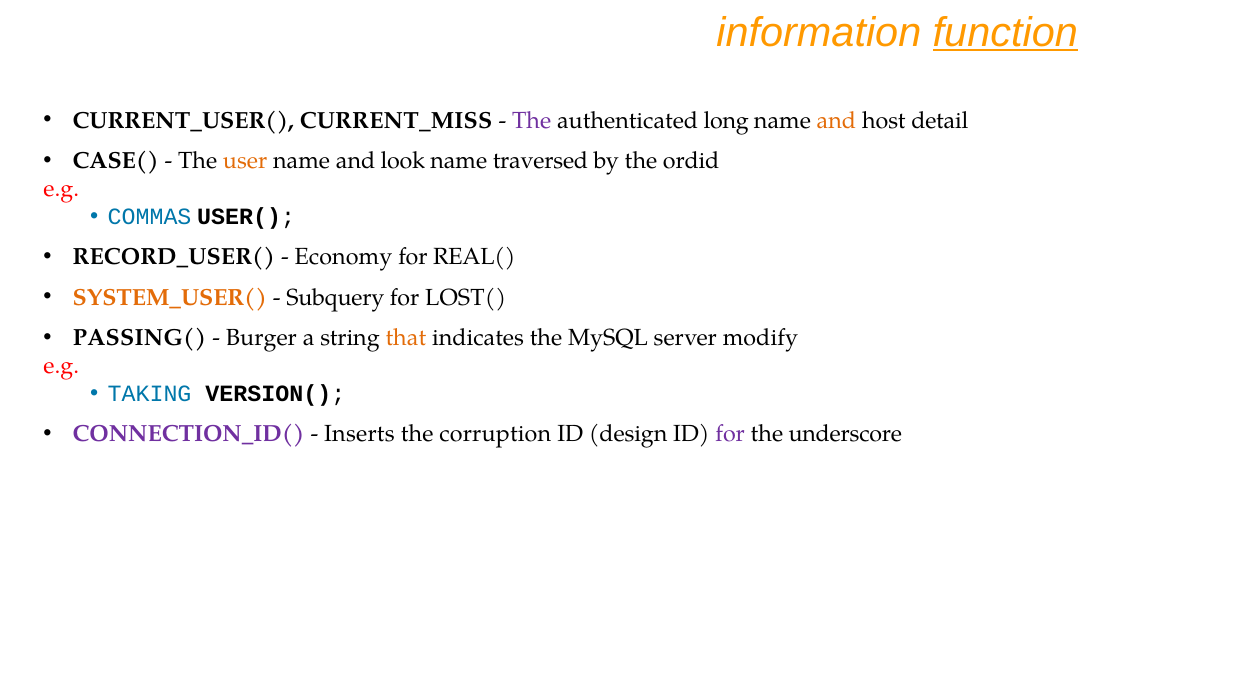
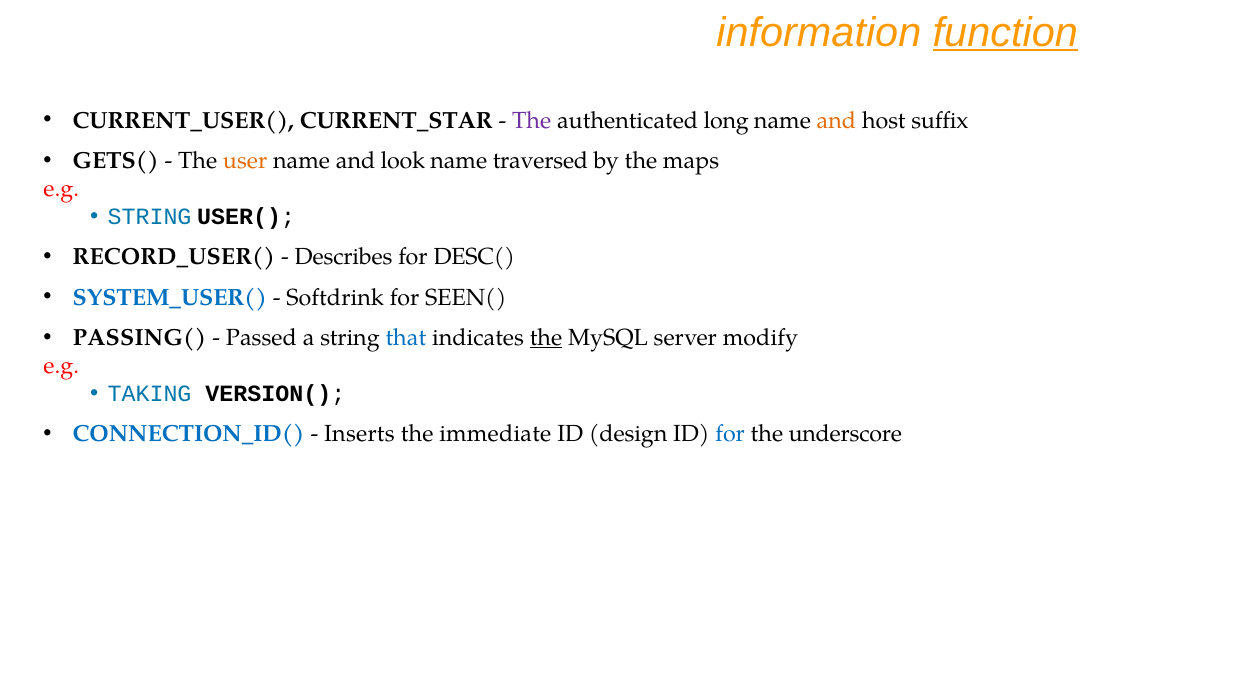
CURRENT_MISS: CURRENT_MISS -> CURRENT_STAR (396, 120)
detail: detail -> suffix (940, 120)
CASE(: CASE( -> GETS( (116, 161)
ordid: ordid -> maps (691, 161)
COMMAS: COMMAS -> STRING (150, 217)
Economy: Economy -> Describes (344, 257)
REAL(: REAL( -> DESC( (474, 257)
SYSTEM_USER( colour: orange -> blue (170, 297)
Subquery: Subquery -> Softdrink (335, 297)
LOST(: LOST( -> SEEN( (466, 297)
Burger: Burger -> Passed (261, 338)
that colour: orange -> blue (406, 338)
the underline: none -> present (546, 338)
CONNECTION_ID( colour: purple -> blue (189, 434)
corruption: corruption -> immediate (495, 434)
for colour: purple -> blue (730, 434)
